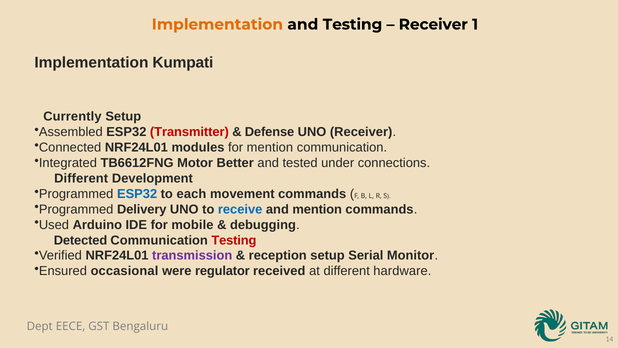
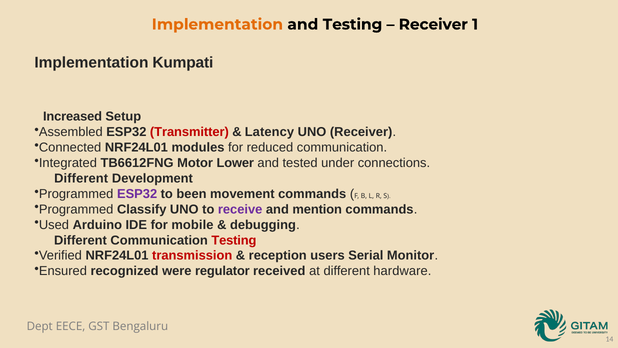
Currently: Currently -> Increased (73, 116)
Defense: Defense -> Latency (269, 132)
for mention: mention -> reduced (270, 147)
Better: Better -> Lower (235, 163)
ESP32 colour: blue -> purple (137, 194)
each: each -> been (192, 194)
Delivery: Delivery -> Classify (142, 209)
receive colour: blue -> purple (240, 209)
3️⃣ Detected: Detected -> Different (80, 240)
transmission colour: purple -> red (192, 255)
reception setup: setup -> users (328, 255)
occasional: occasional -> recognized (125, 271)
